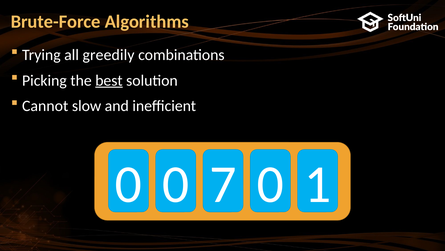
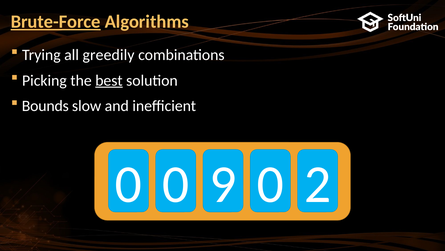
Brute-Force underline: none -> present (56, 22)
Cannot: Cannot -> Bounds (45, 106)
7: 7 -> 9 (223, 184)
1: 1 -> 2 (318, 184)
